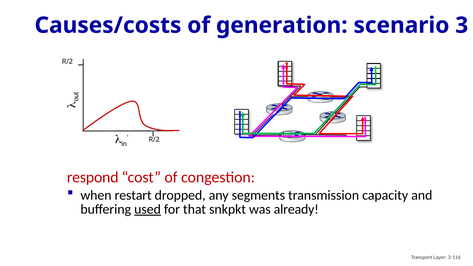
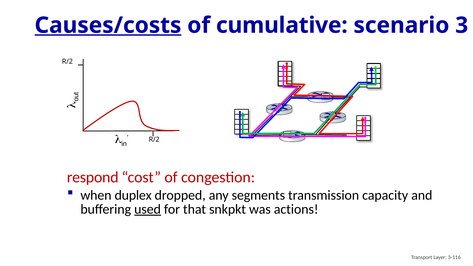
Causes/costs underline: none -> present (108, 25)
generation: generation -> cumulative (282, 25)
restart: restart -> duplex (133, 195)
already: already -> actions (296, 209)
